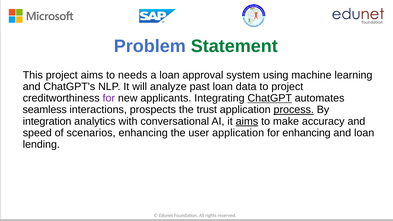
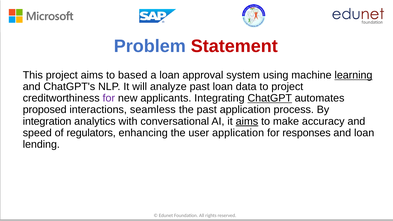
Statement colour: green -> red (234, 46)
needs: needs -> based (133, 75)
learning underline: none -> present (353, 75)
seamless: seamless -> proposed (45, 110)
prospects: prospects -> seamless (153, 110)
the trust: trust -> past (207, 110)
process underline: present -> none (294, 110)
scenarios: scenarios -> regulators (91, 133)
for enhancing: enhancing -> responses (307, 133)
